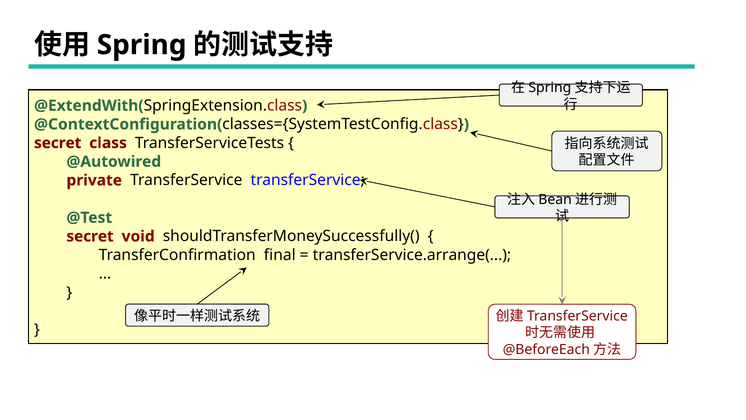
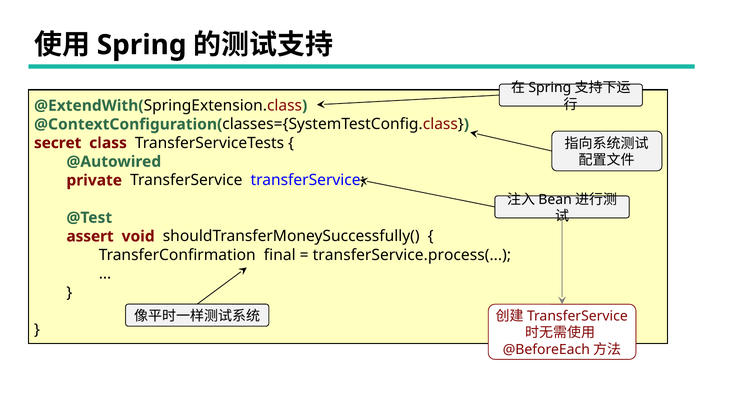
secret: secret -> assert (90, 236)
transferService.arrange(: transferService.arrange( -> transferService.process( (412, 255)
